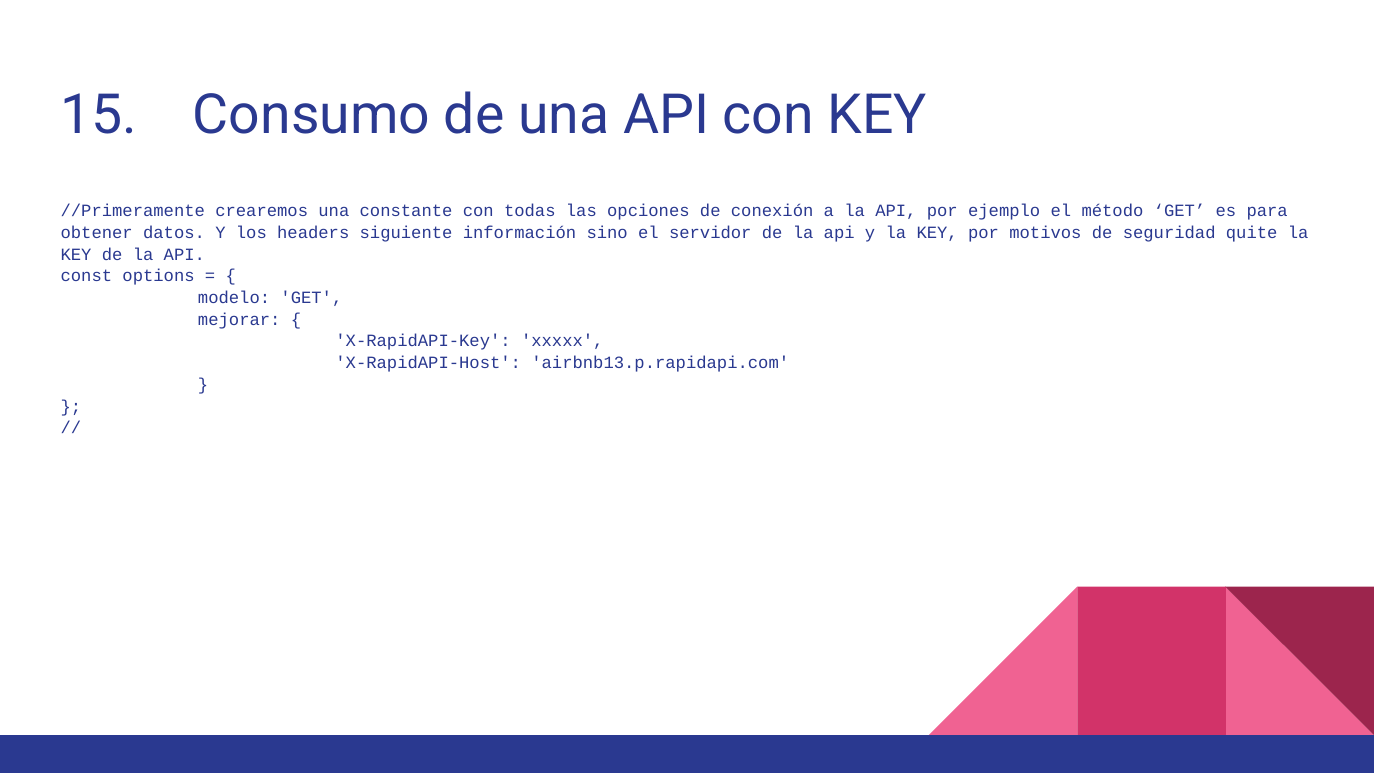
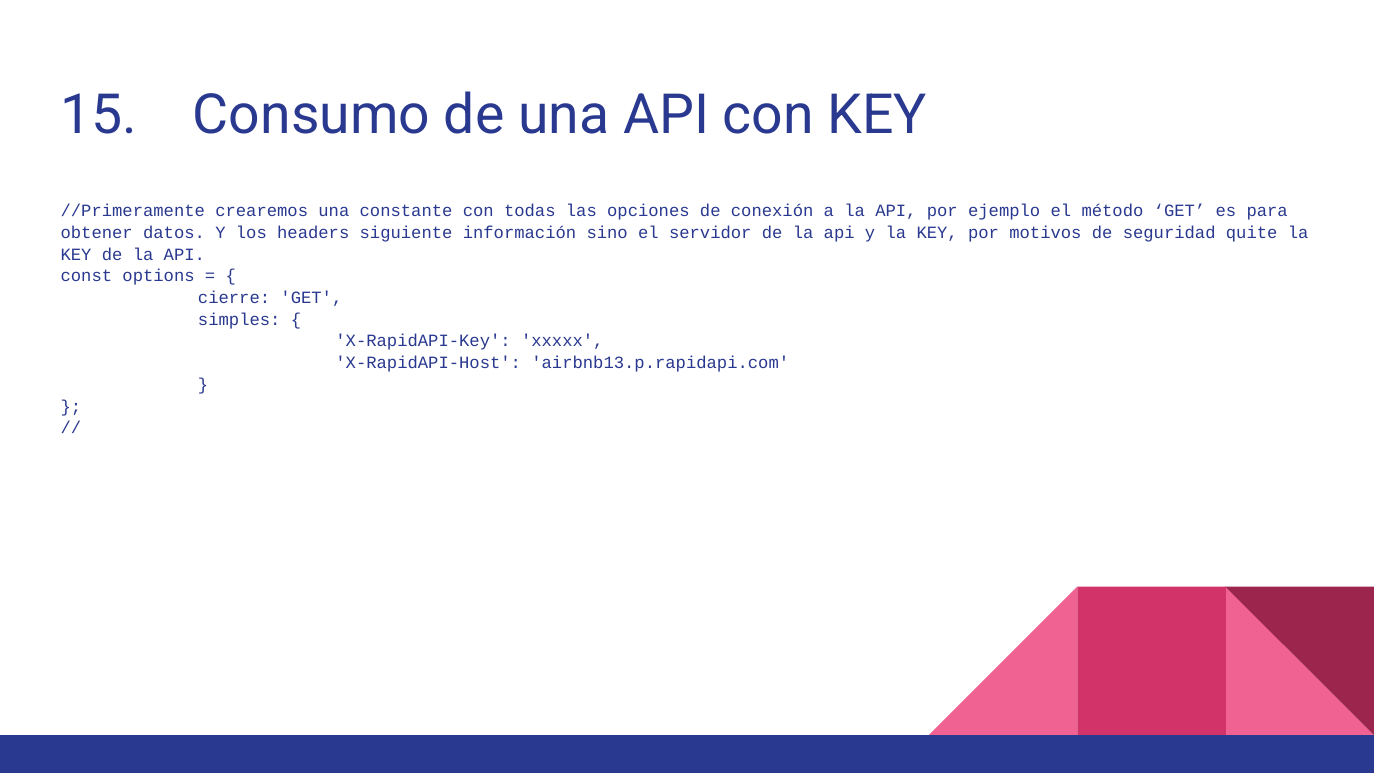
modelo: modelo -> cierre (234, 298)
mejorar: mejorar -> simples (239, 320)
